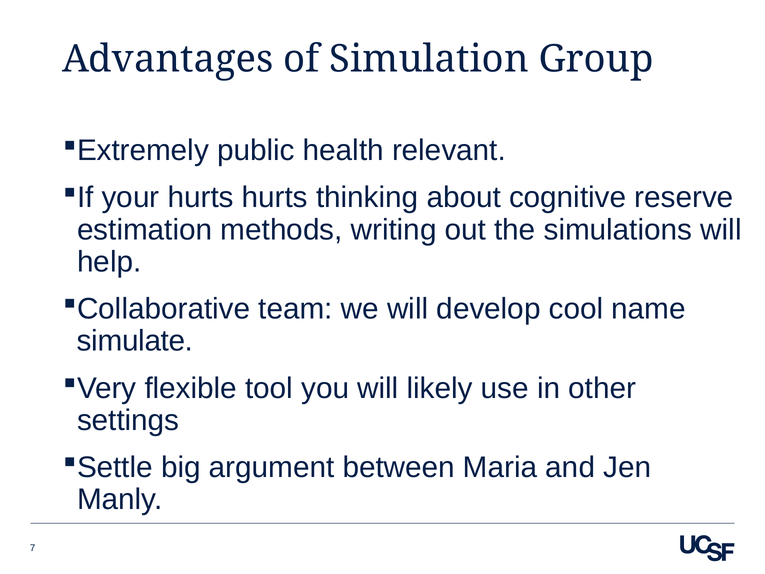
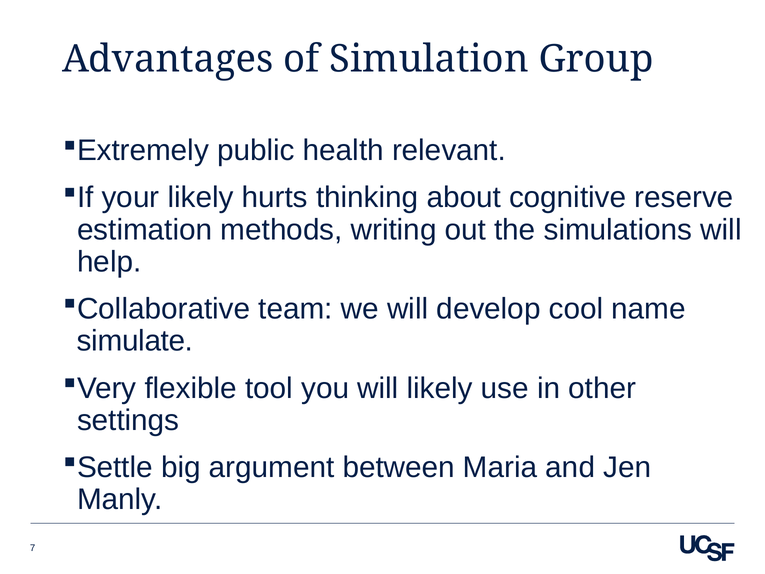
your hurts: hurts -> likely (201, 198)
